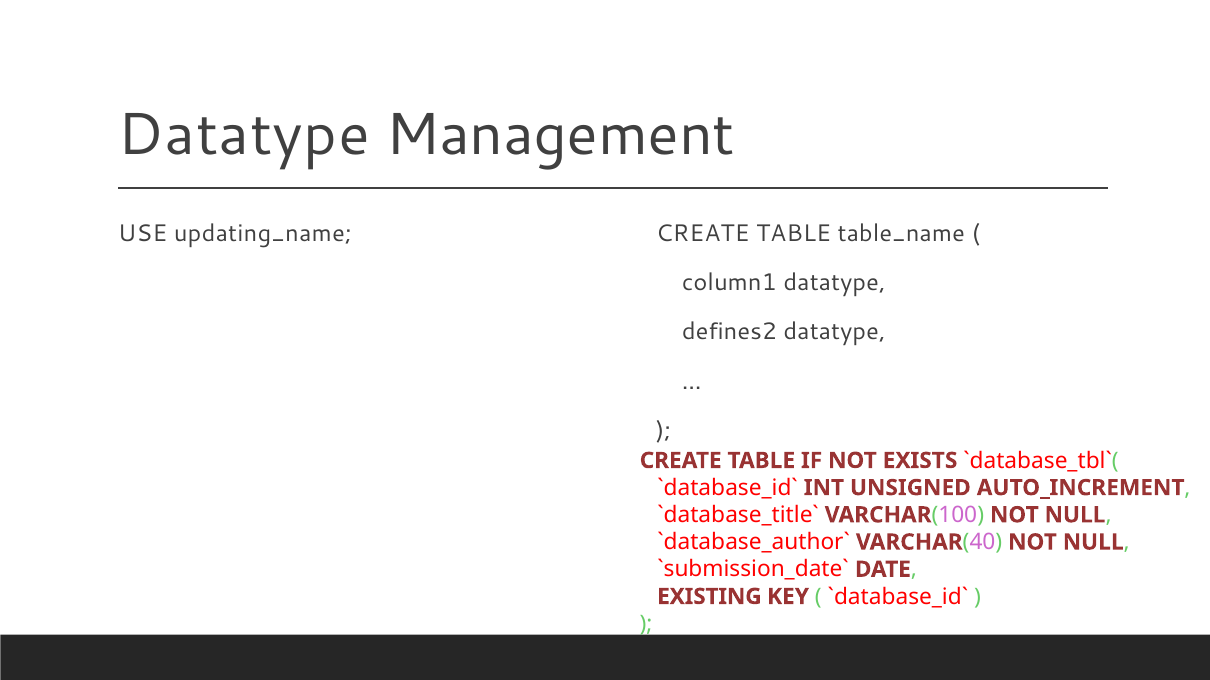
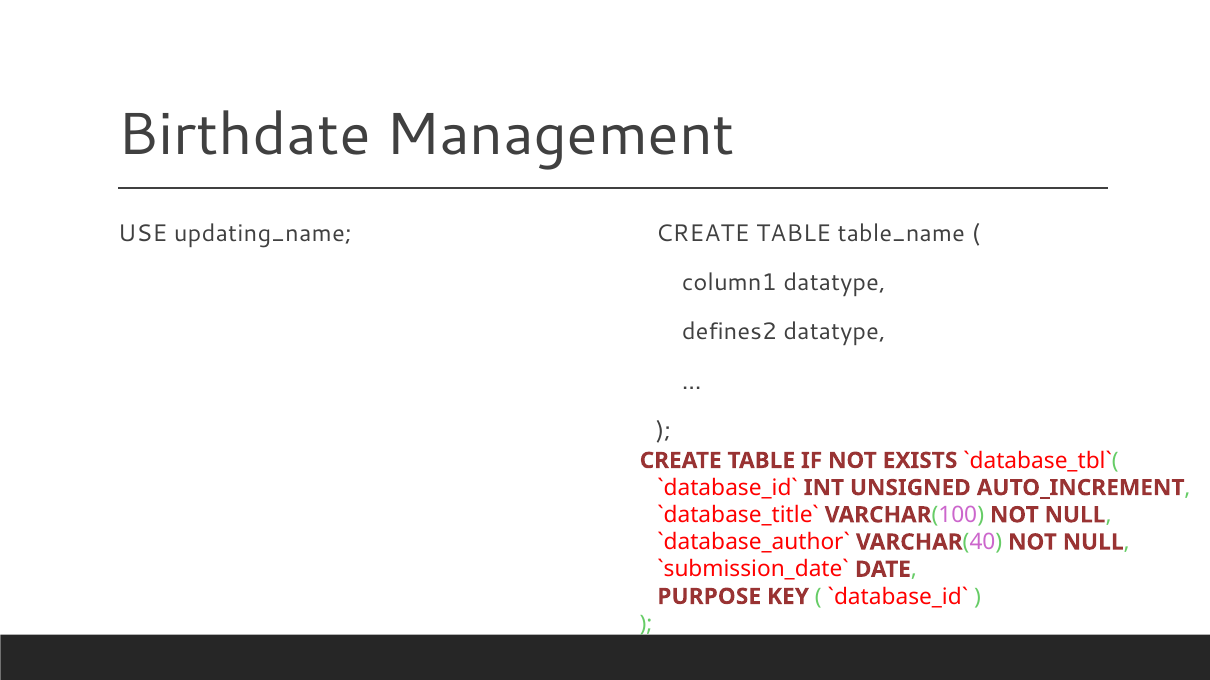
Datatype: Datatype -> Birthdate (244, 136)
EXISTING: EXISTING -> PURPOSE (709, 597)
